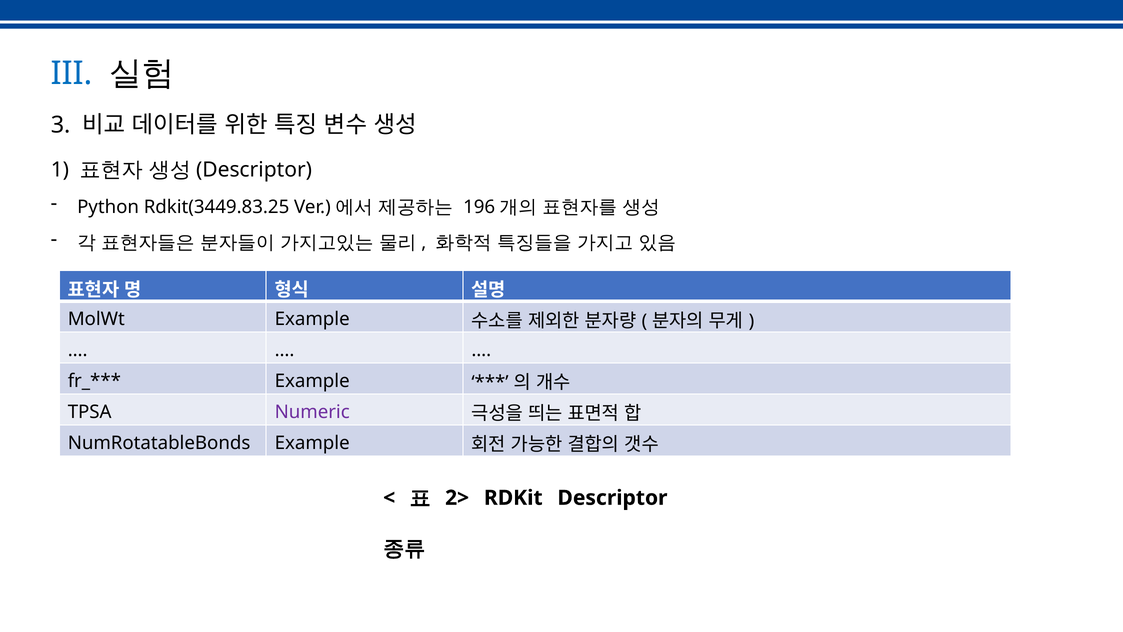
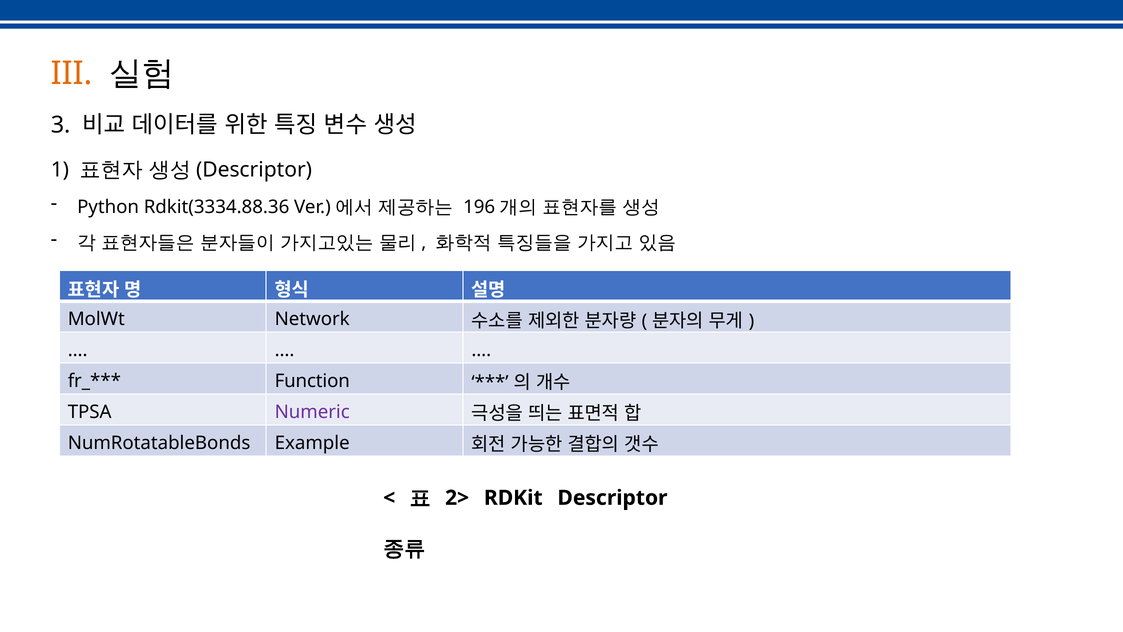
III colour: blue -> orange (72, 73)
Rdkit(3449.83.25: Rdkit(3449.83.25 -> Rdkit(3334.88.36 (217, 207)
MolWt Example: Example -> Network (312, 319)
Example: Example -> Function (312, 381)
